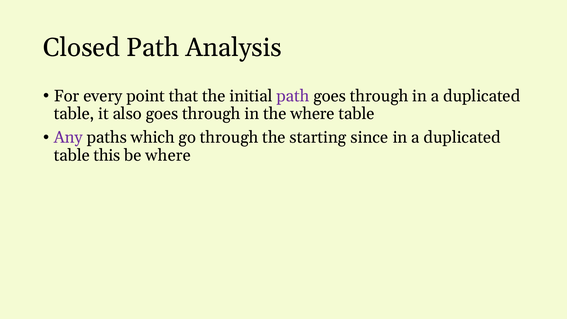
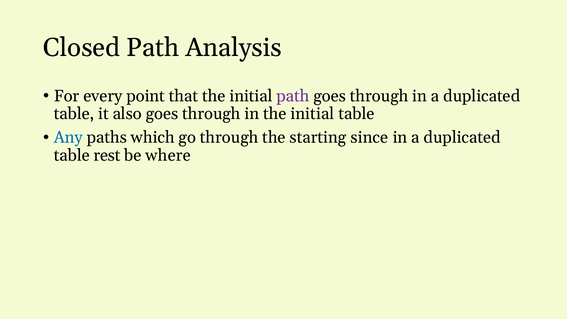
in the where: where -> initial (312, 114)
Any colour: purple -> blue (68, 138)
this: this -> rest (107, 155)
